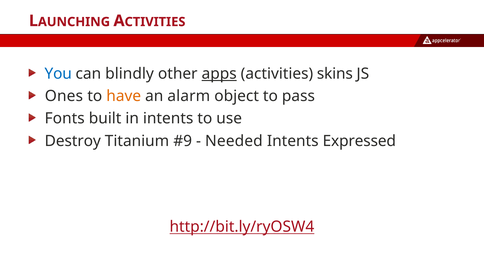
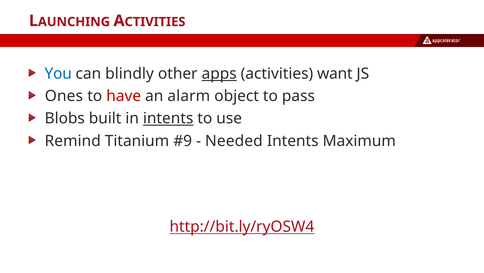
skins: skins -> want (335, 74)
have colour: orange -> red (124, 96)
Fonts: Fonts -> Blobs (65, 118)
intents underline: none -> present (168, 118)
Destroy: Destroy -> Remind (73, 141)
Expressed: Expressed -> Maximum (359, 141)
